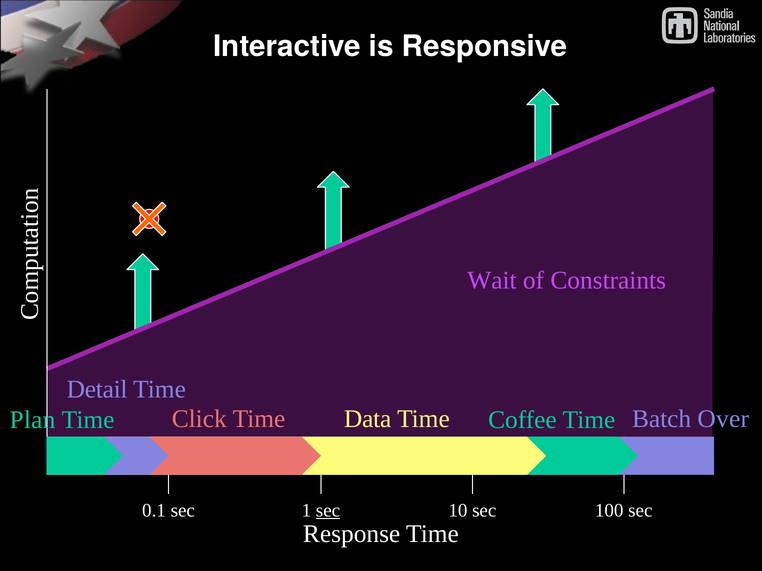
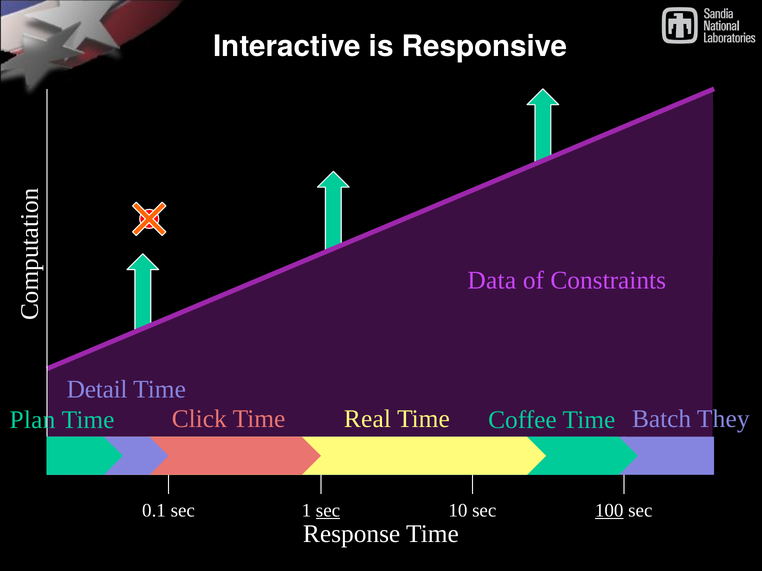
Wait: Wait -> Data (492, 281)
Data: Data -> Real (367, 419)
Over: Over -> They (723, 419)
100 underline: none -> present (609, 511)
